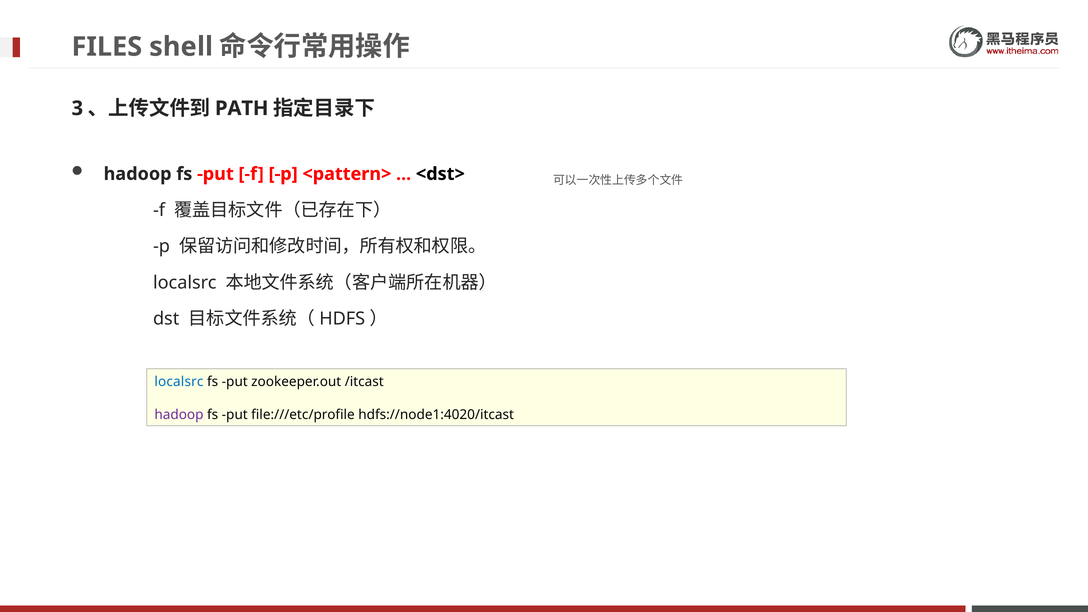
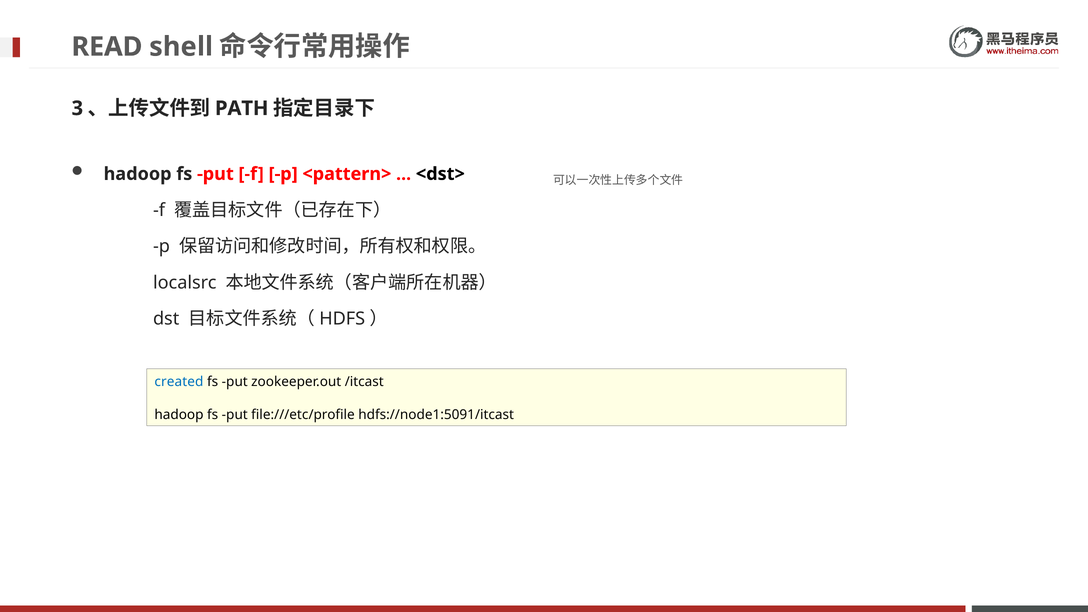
FILES: FILES -> READ (107, 47)
localsrc: localsrc -> created (179, 382)
hadoop colour: purple -> black (179, 415)
hdfs://node1:4020/itcast: hdfs://node1:4020/itcast -> hdfs://node1:5091/itcast (436, 415)
